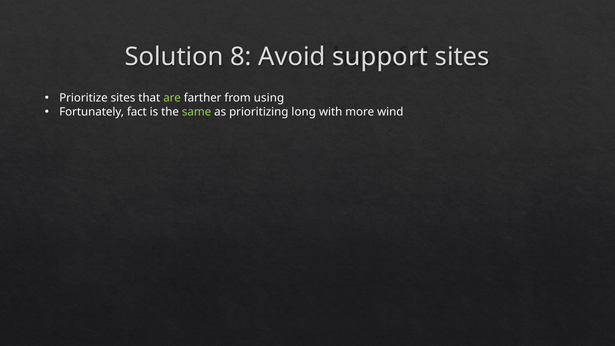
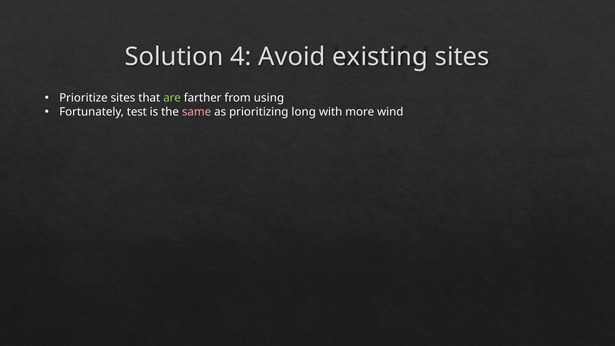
8: 8 -> 4 (241, 57)
support: support -> existing (380, 57)
fact: fact -> test (137, 112)
same colour: light green -> pink (197, 112)
